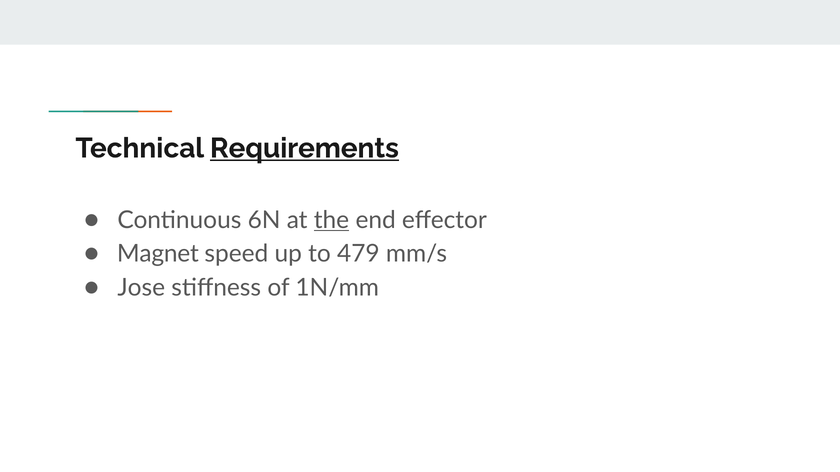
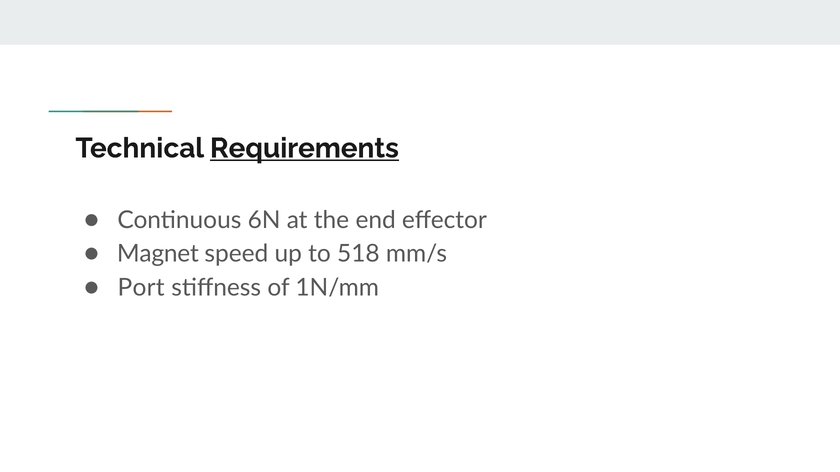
the underline: present -> none (332, 220)
479: 479 -> 518 (358, 254)
Jose: Jose -> Port (141, 288)
